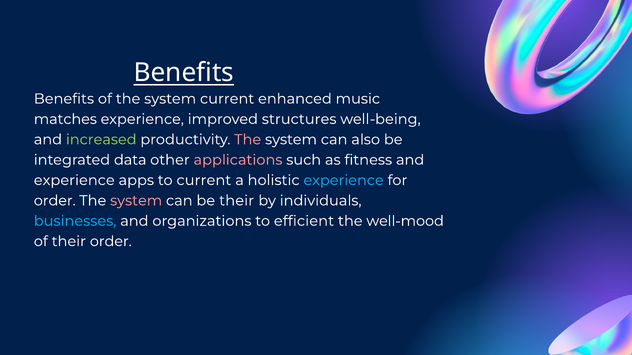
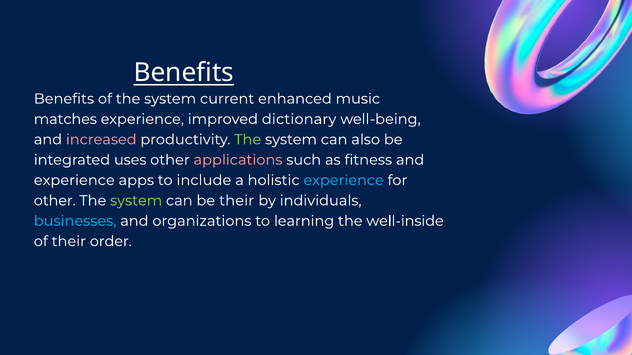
structures: structures -> dictionary (299, 119)
increased colour: light green -> pink (101, 140)
The colour: pink -> light green (248, 140)
data: data -> uses (130, 160)
to current: current -> include (204, 180)
order: order -> other (55, 201)
system colour: pink -> light green (136, 201)
efficient: efficient -> learning (304, 221)
well-mood: well-mood -> well-inside (405, 221)
